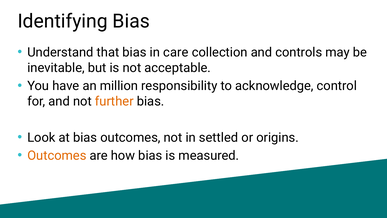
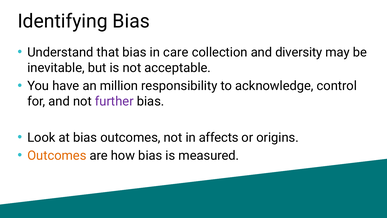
controls: controls -> diversity (299, 52)
further colour: orange -> purple (114, 101)
settled: settled -> affects (219, 137)
